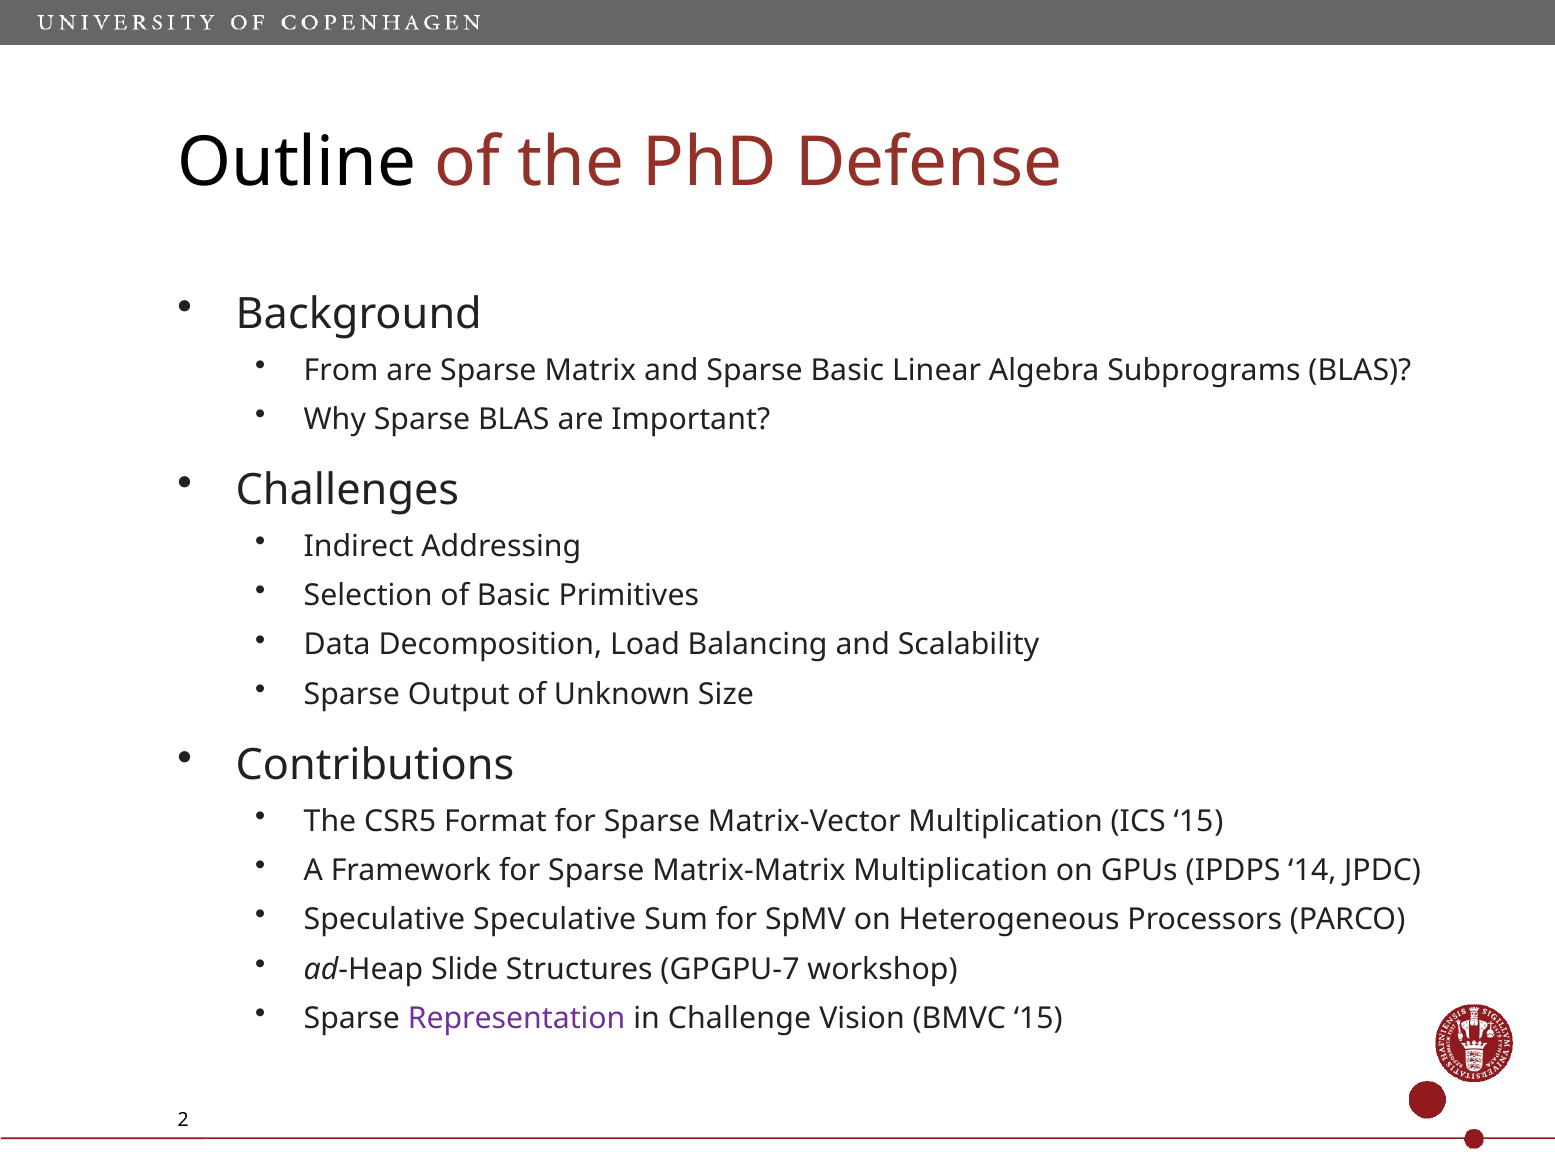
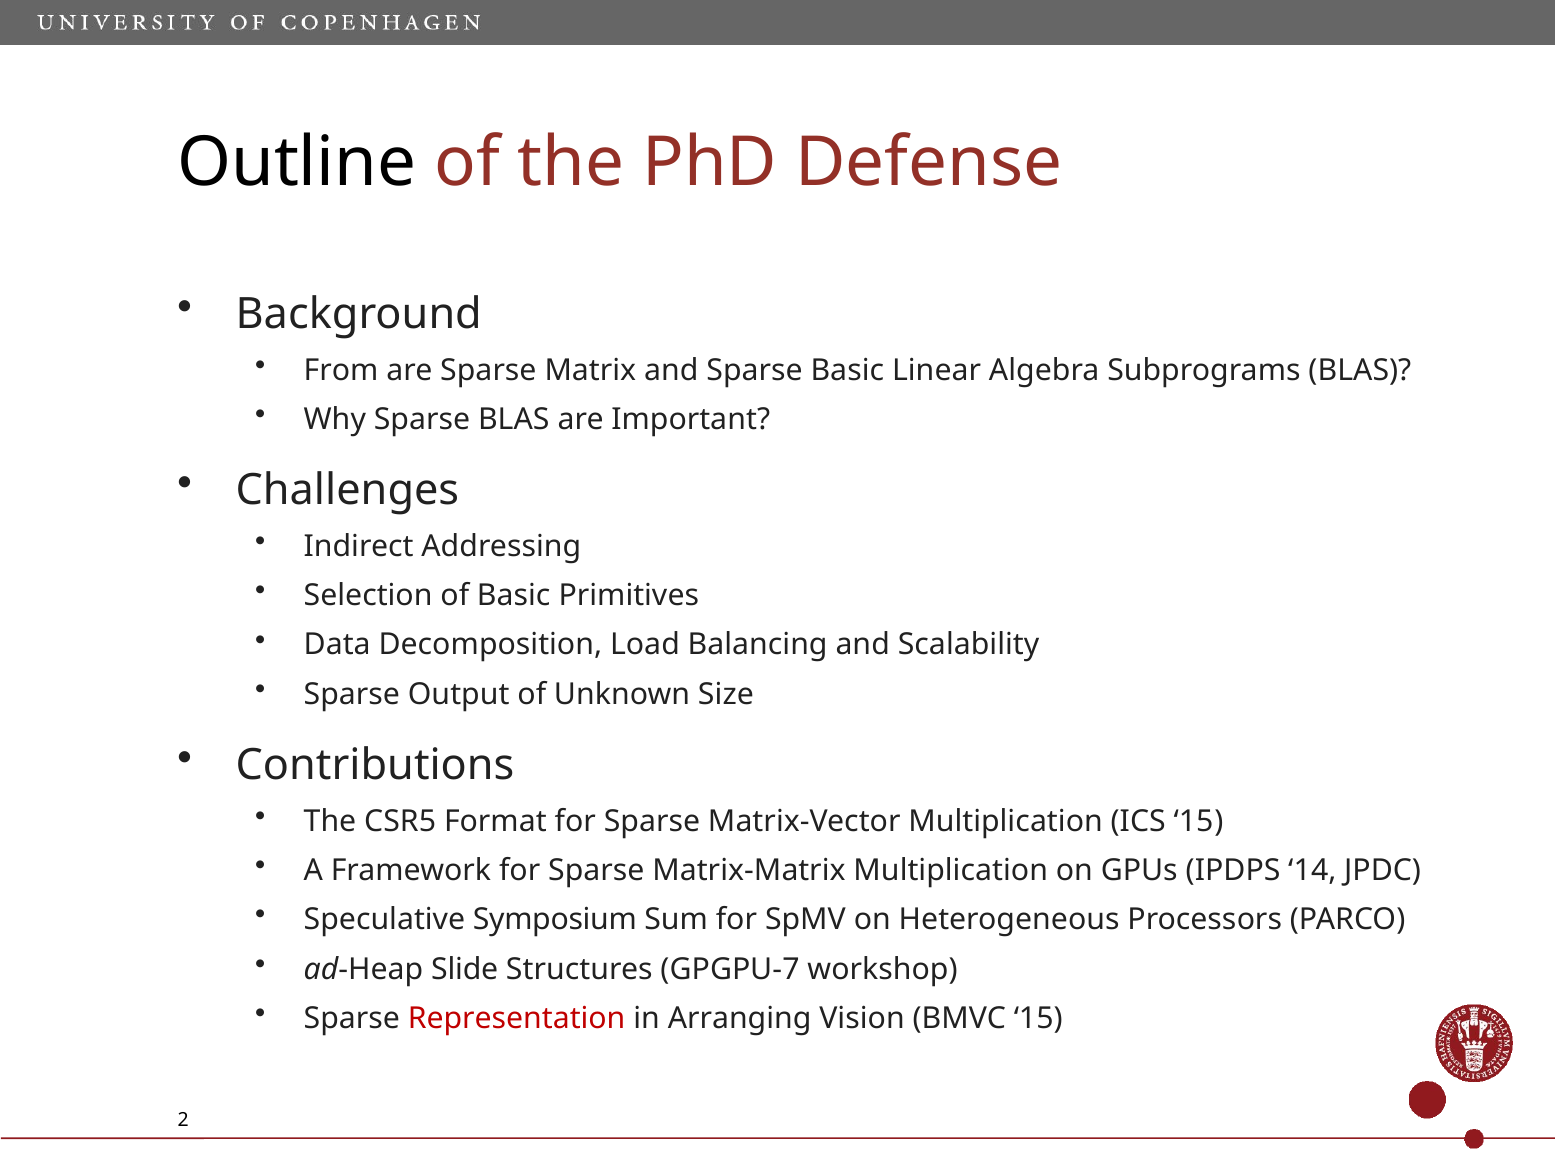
Speculative Speculative: Speculative -> Symposium (555, 920)
Representation colour: purple -> red (517, 1019)
Challenge: Challenge -> Arranging (740, 1019)
